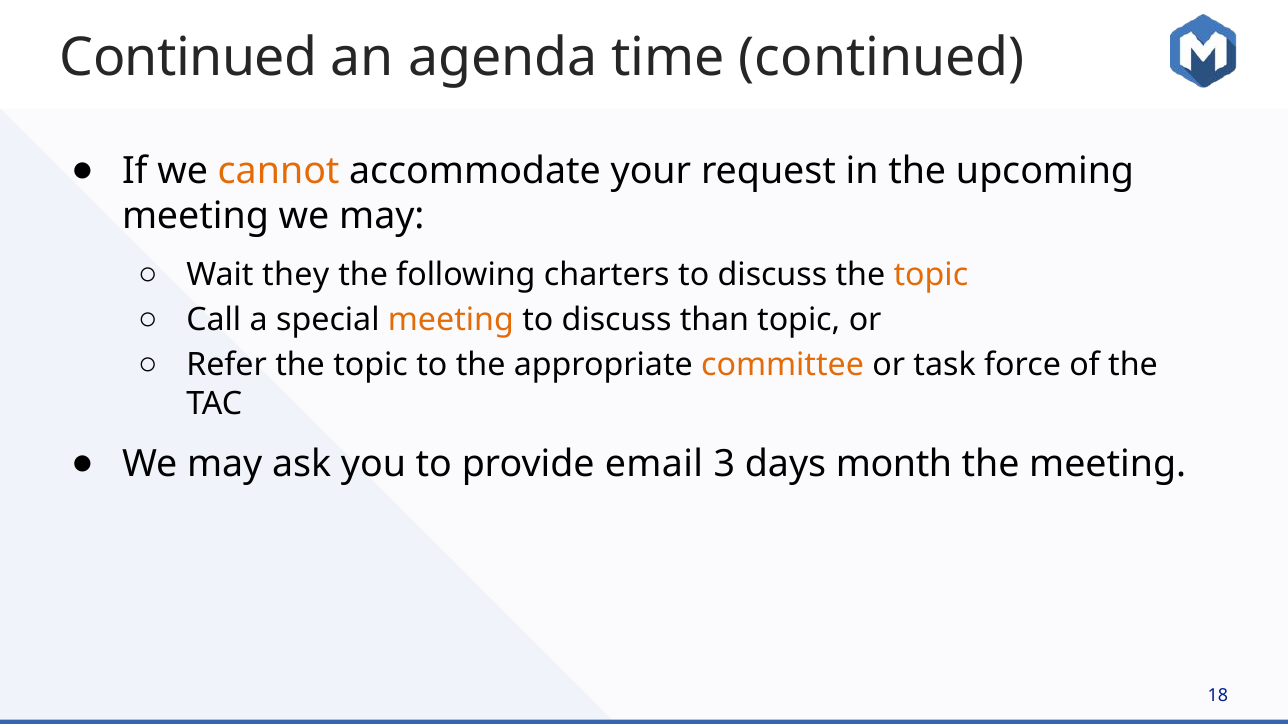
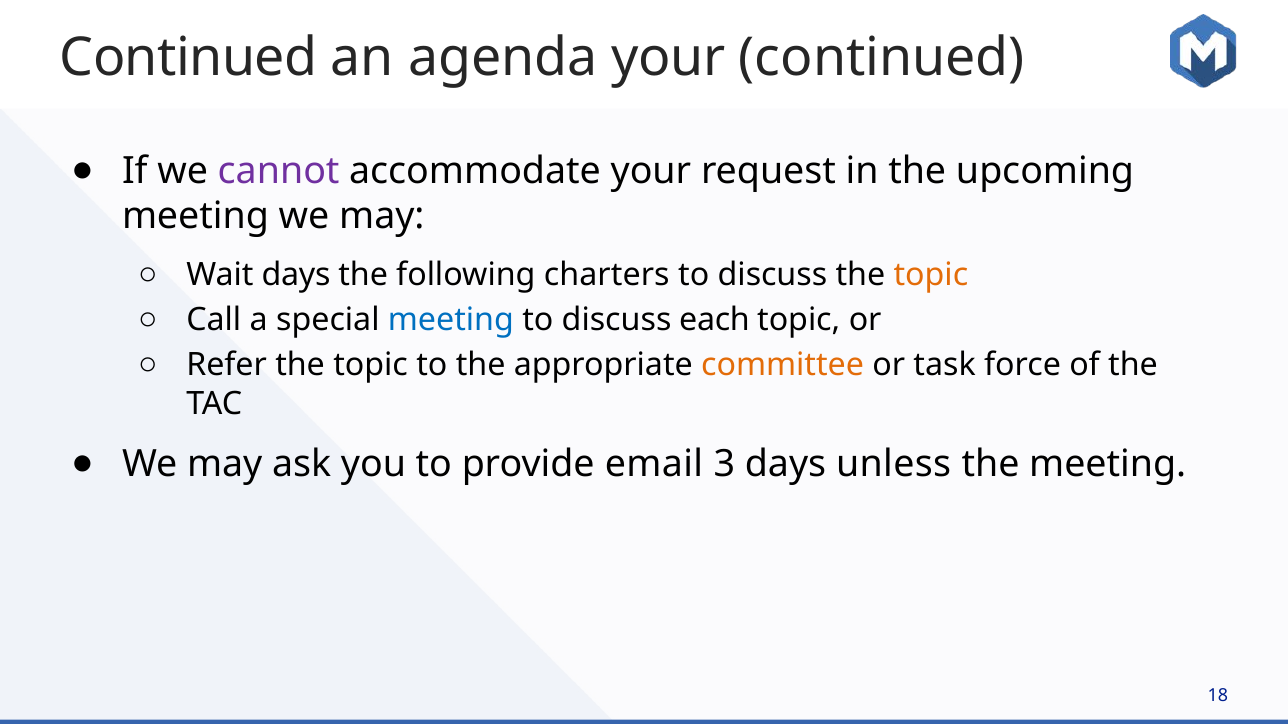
agenda time: time -> your (668, 58)
cannot colour: orange -> purple (279, 171)
Wait they: they -> days (296, 275)
meeting colour: orange -> blue (451, 321)
than: than -> each (714, 321)
month: month -> unless (894, 464)
